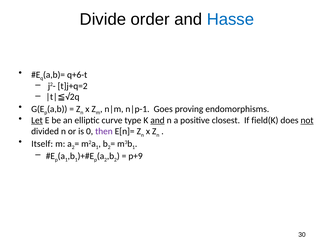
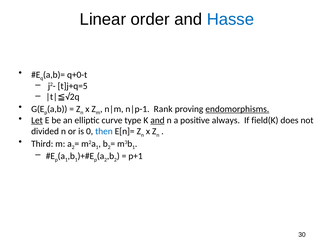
Divide: Divide -> Linear (103, 19)
q+6-t: q+6-t -> q+0-t (77, 75)
t]j+q=2: t]j+q=2 -> t]j+q=5 (73, 86)
Goes: Goes -> Rank (163, 109)
endomorphisms underline: none -> present (237, 109)
closest: closest -> always (226, 120)
not underline: present -> none (307, 120)
then colour: purple -> blue (104, 131)
Itself: Itself -> Third (42, 143)
p+9: p+9 -> p+1 (136, 156)
